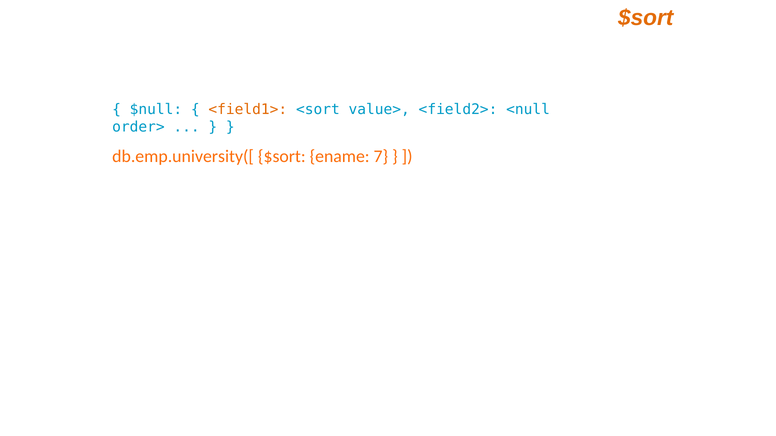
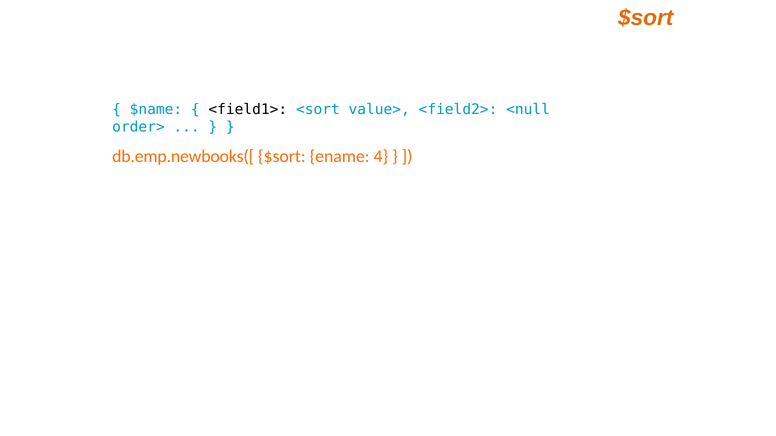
$null: $null -> $name (156, 110)
<field1> colour: orange -> black (248, 110)
db.emp.university([: db.emp.university([ -> db.emp.newbooks([ (183, 157)
7: 7 -> 4 (381, 157)
